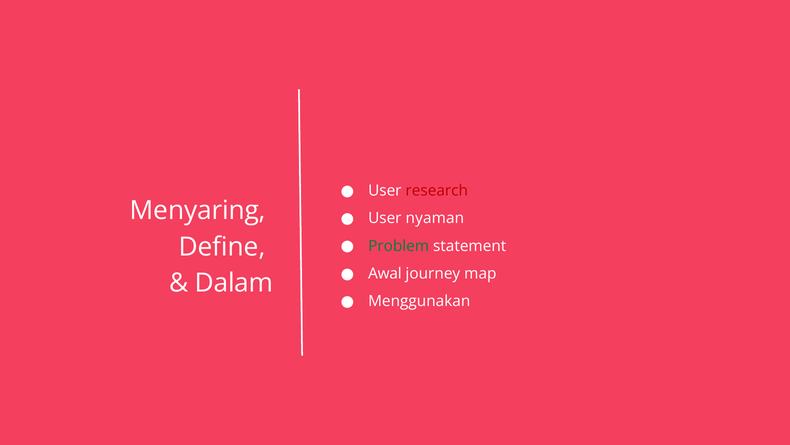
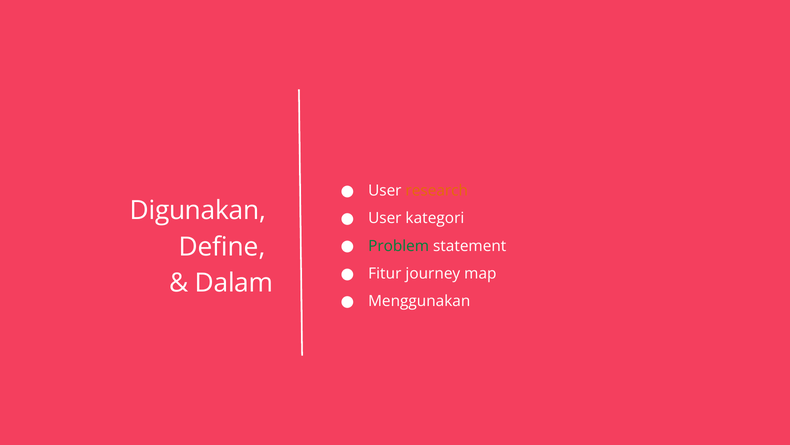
research colour: red -> orange (437, 190)
Menyaring: Menyaring -> Digunakan (198, 210)
nyaman: nyaman -> kategori (435, 218)
Awal: Awal -> Fitur (385, 273)
